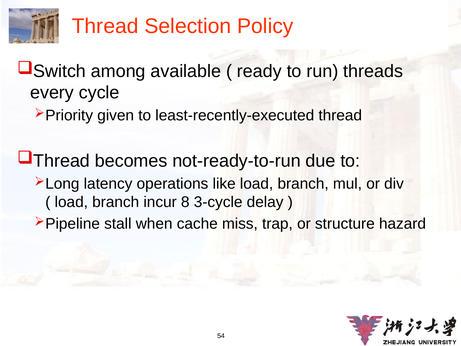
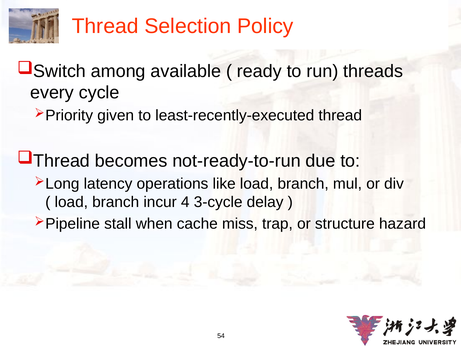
8: 8 -> 4 (185, 202)
